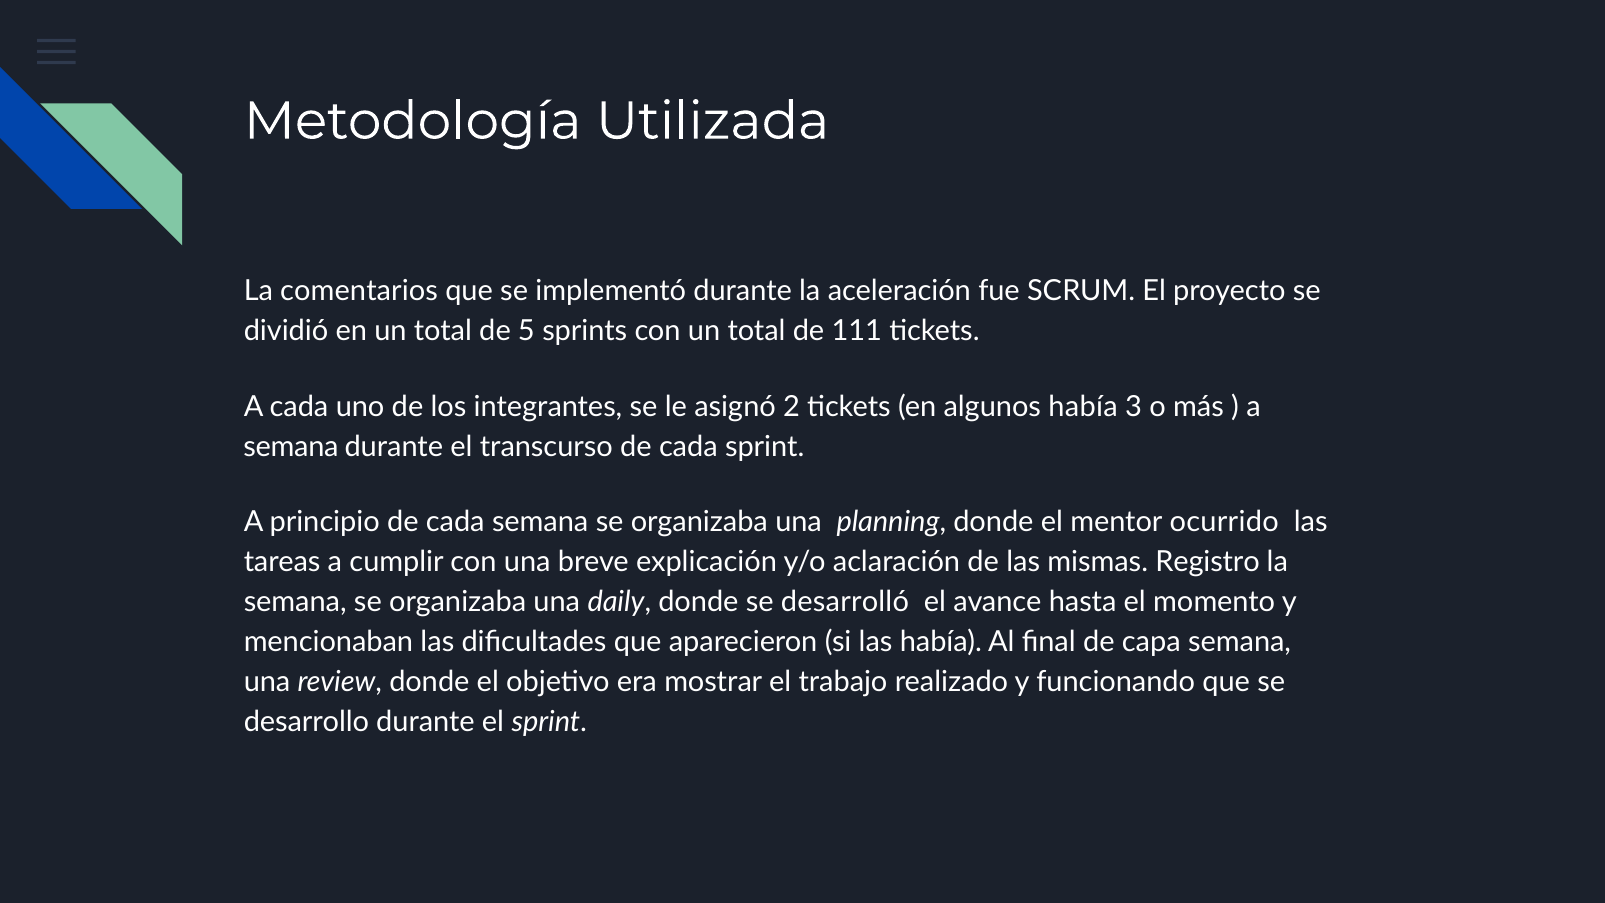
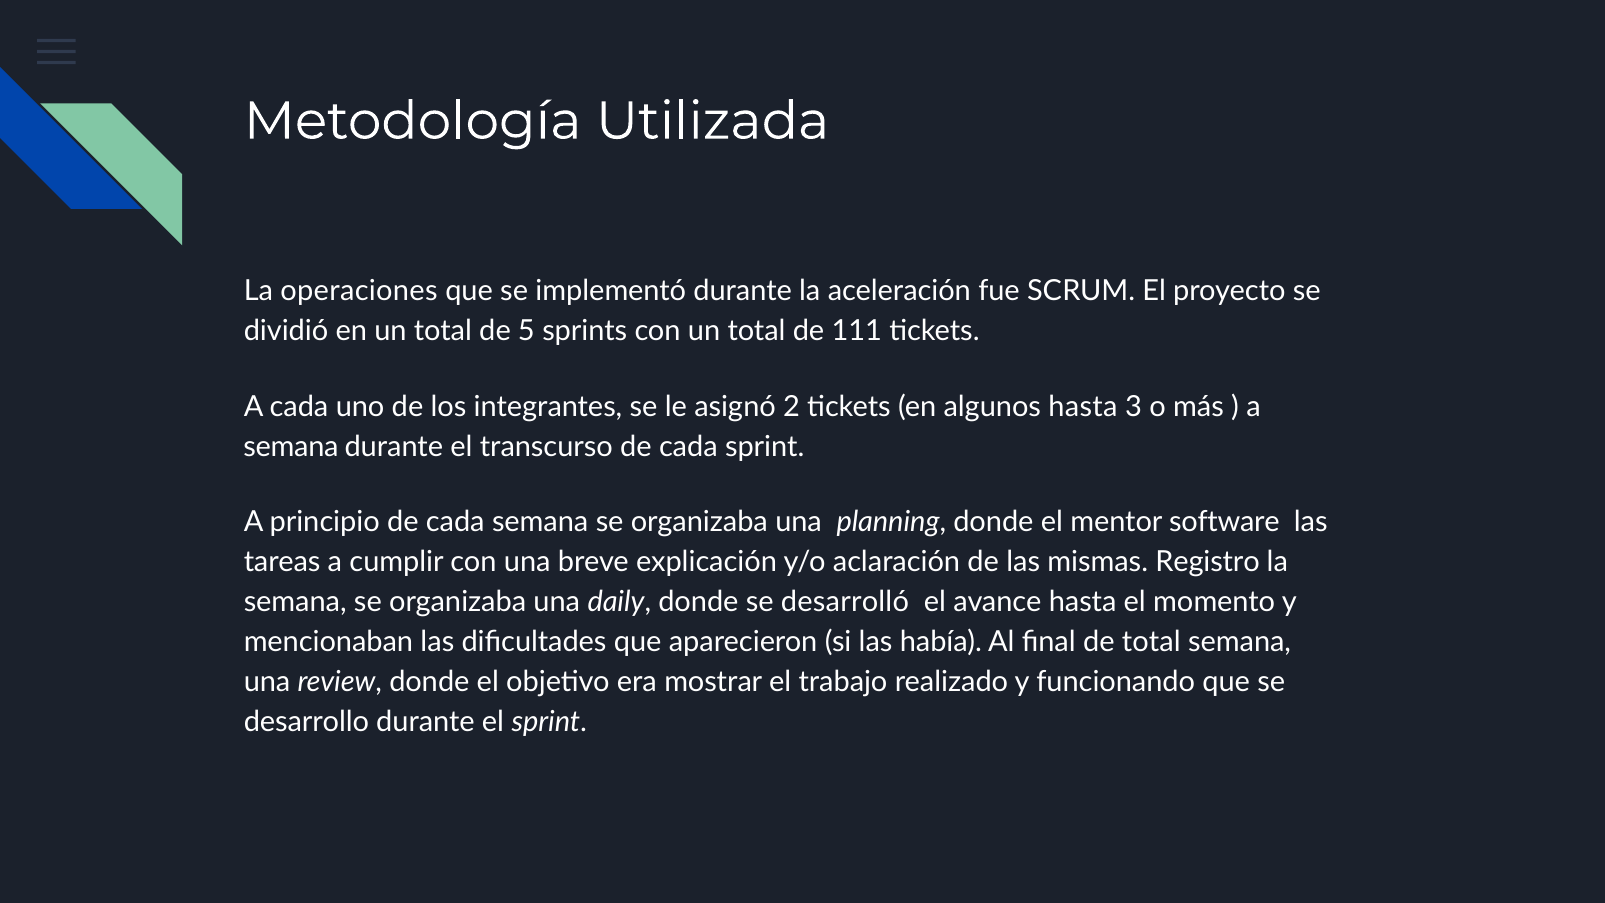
comentarios: comentarios -> operaciones (359, 291)
algunos había: había -> hasta (1083, 406)
ocurrido: ocurrido -> software (1224, 522)
de capa: capa -> total (1151, 642)
